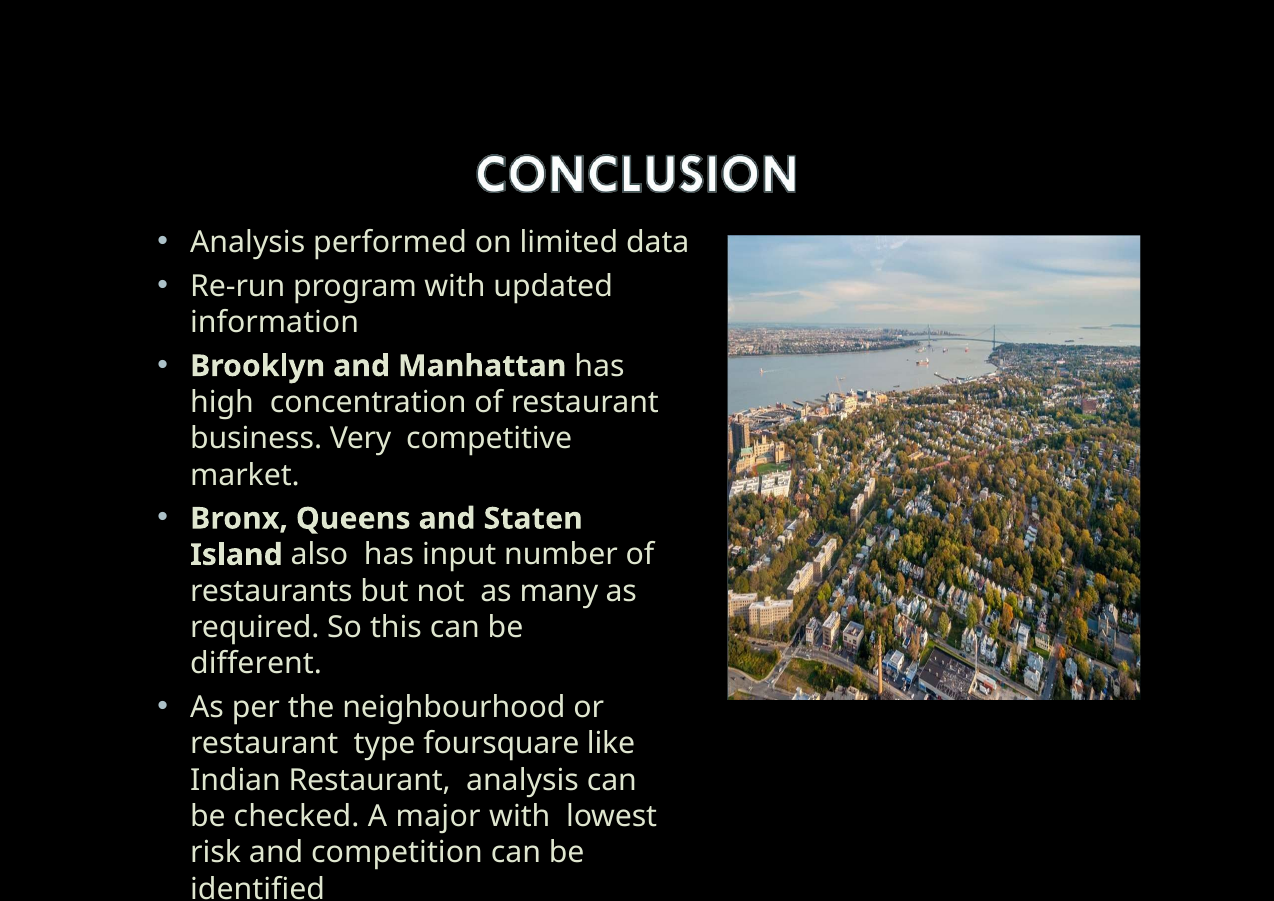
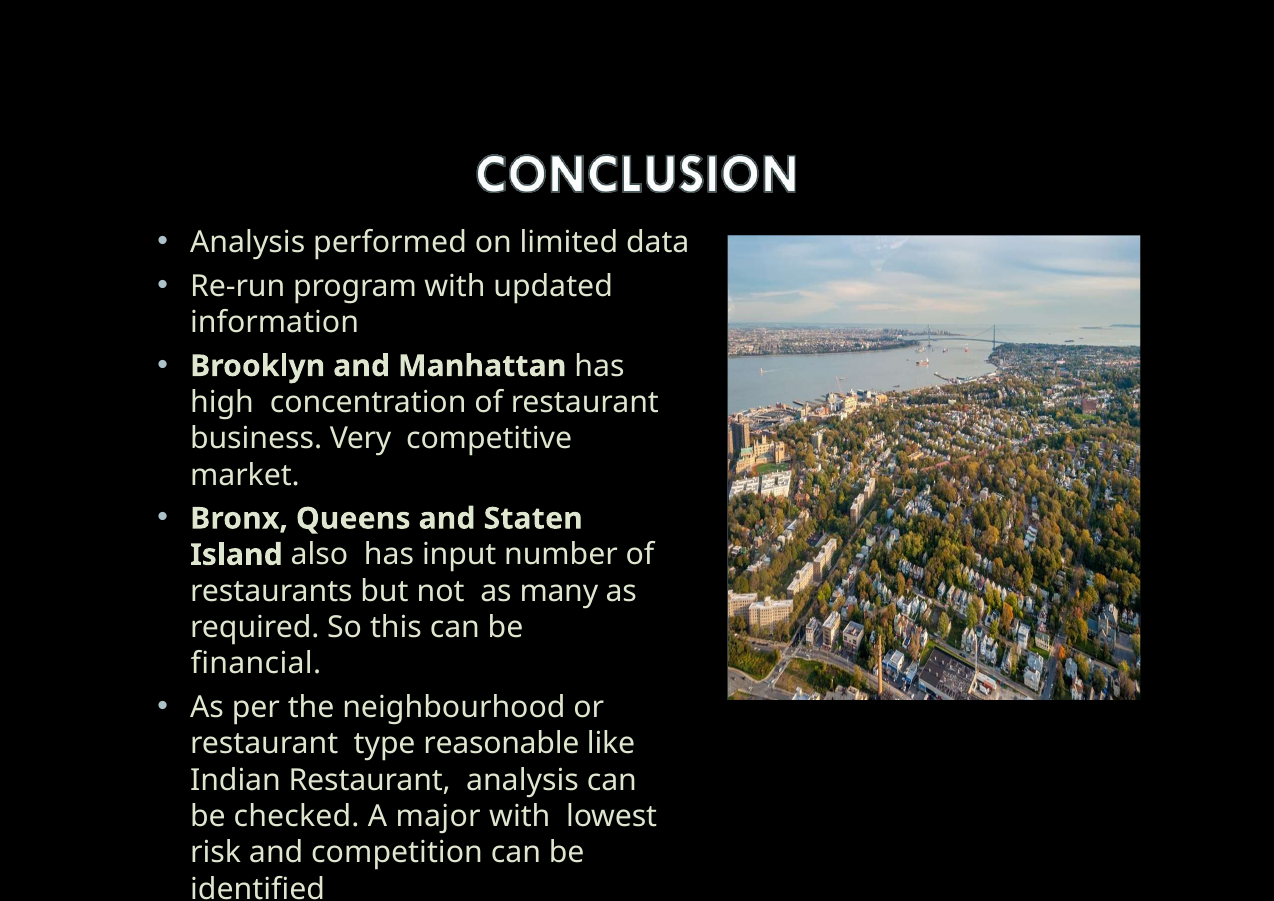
different: different -> financial (256, 664)
foursquare: foursquare -> reasonable (501, 744)
